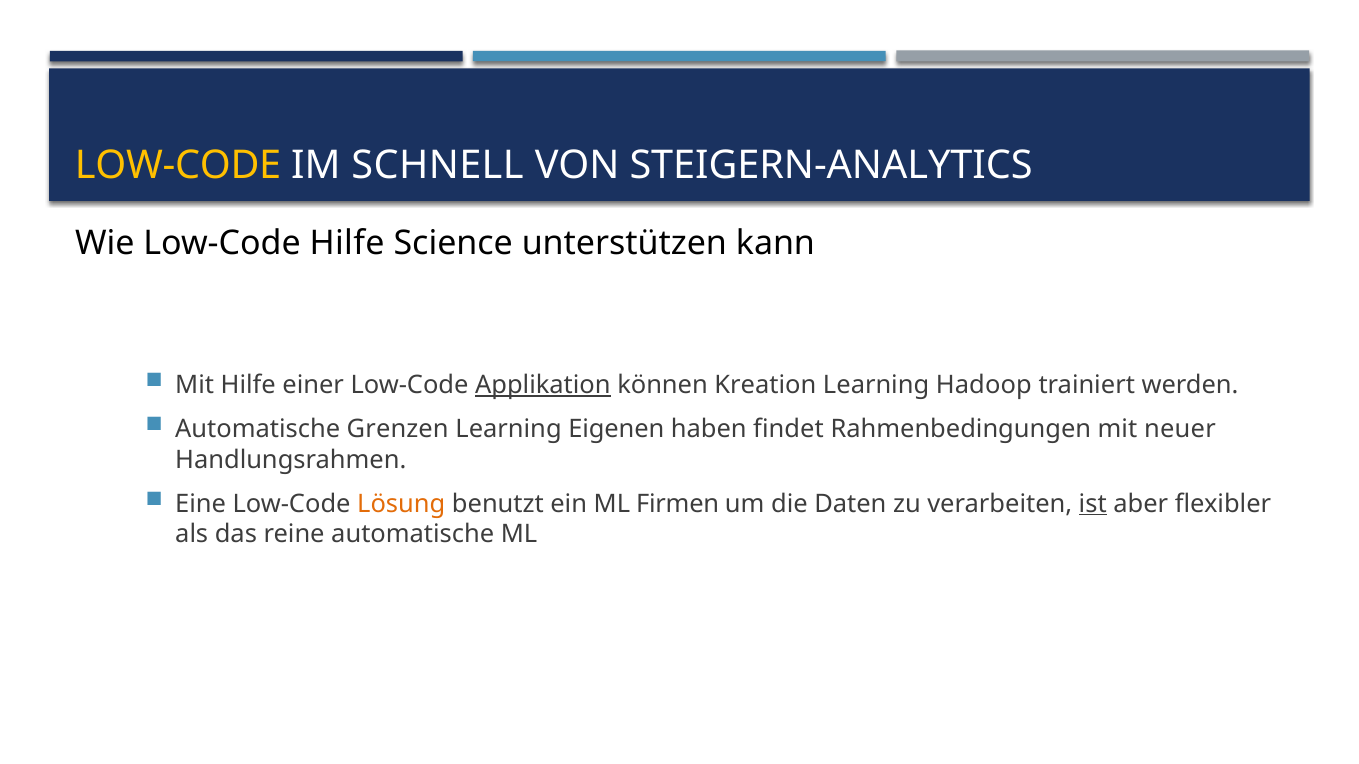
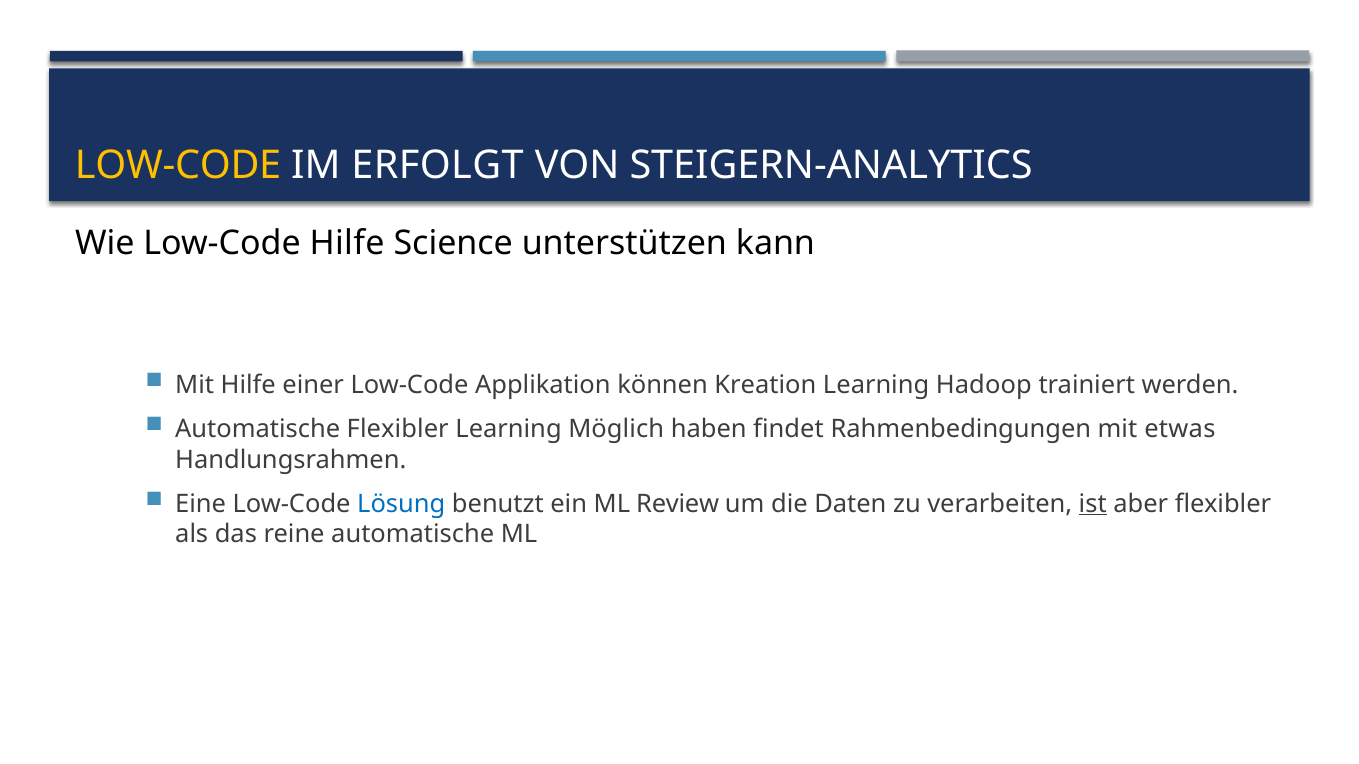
SCHNELL: SCHNELL -> ERFOLGT (438, 165)
Applikation underline: present -> none (543, 385)
Automatische Grenzen: Grenzen -> Flexibler (398, 429)
Eigenen: Eigenen -> Möglich (616, 429)
neuer: neuer -> etwas (1180, 429)
Lösung colour: orange -> blue (401, 504)
Firmen: Firmen -> Review (678, 504)
